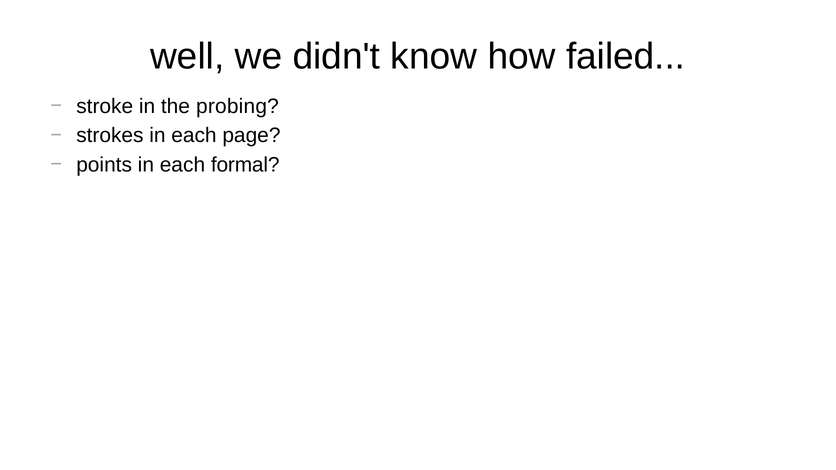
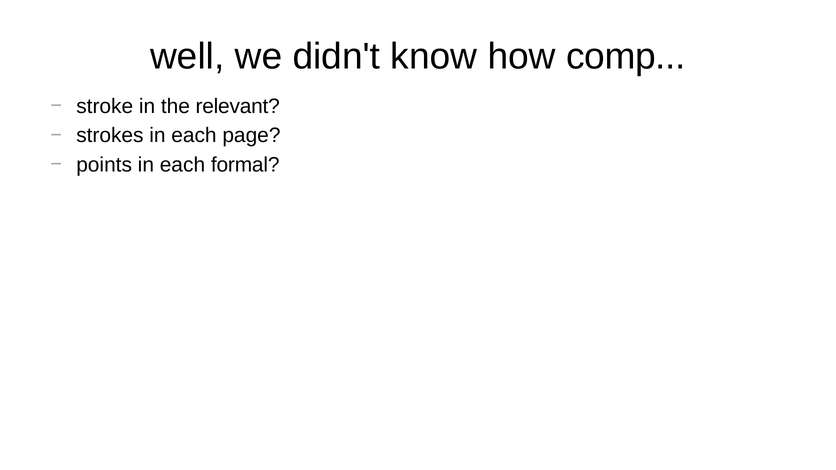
failed: failed -> comp (626, 56)
probing: probing -> relevant (238, 106)
